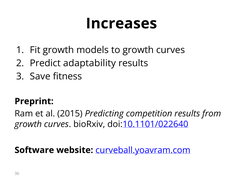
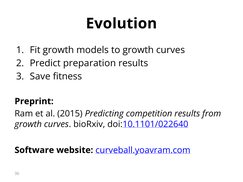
Increases: Increases -> Evolution (121, 24)
adaptability: adaptability -> preparation (89, 63)
